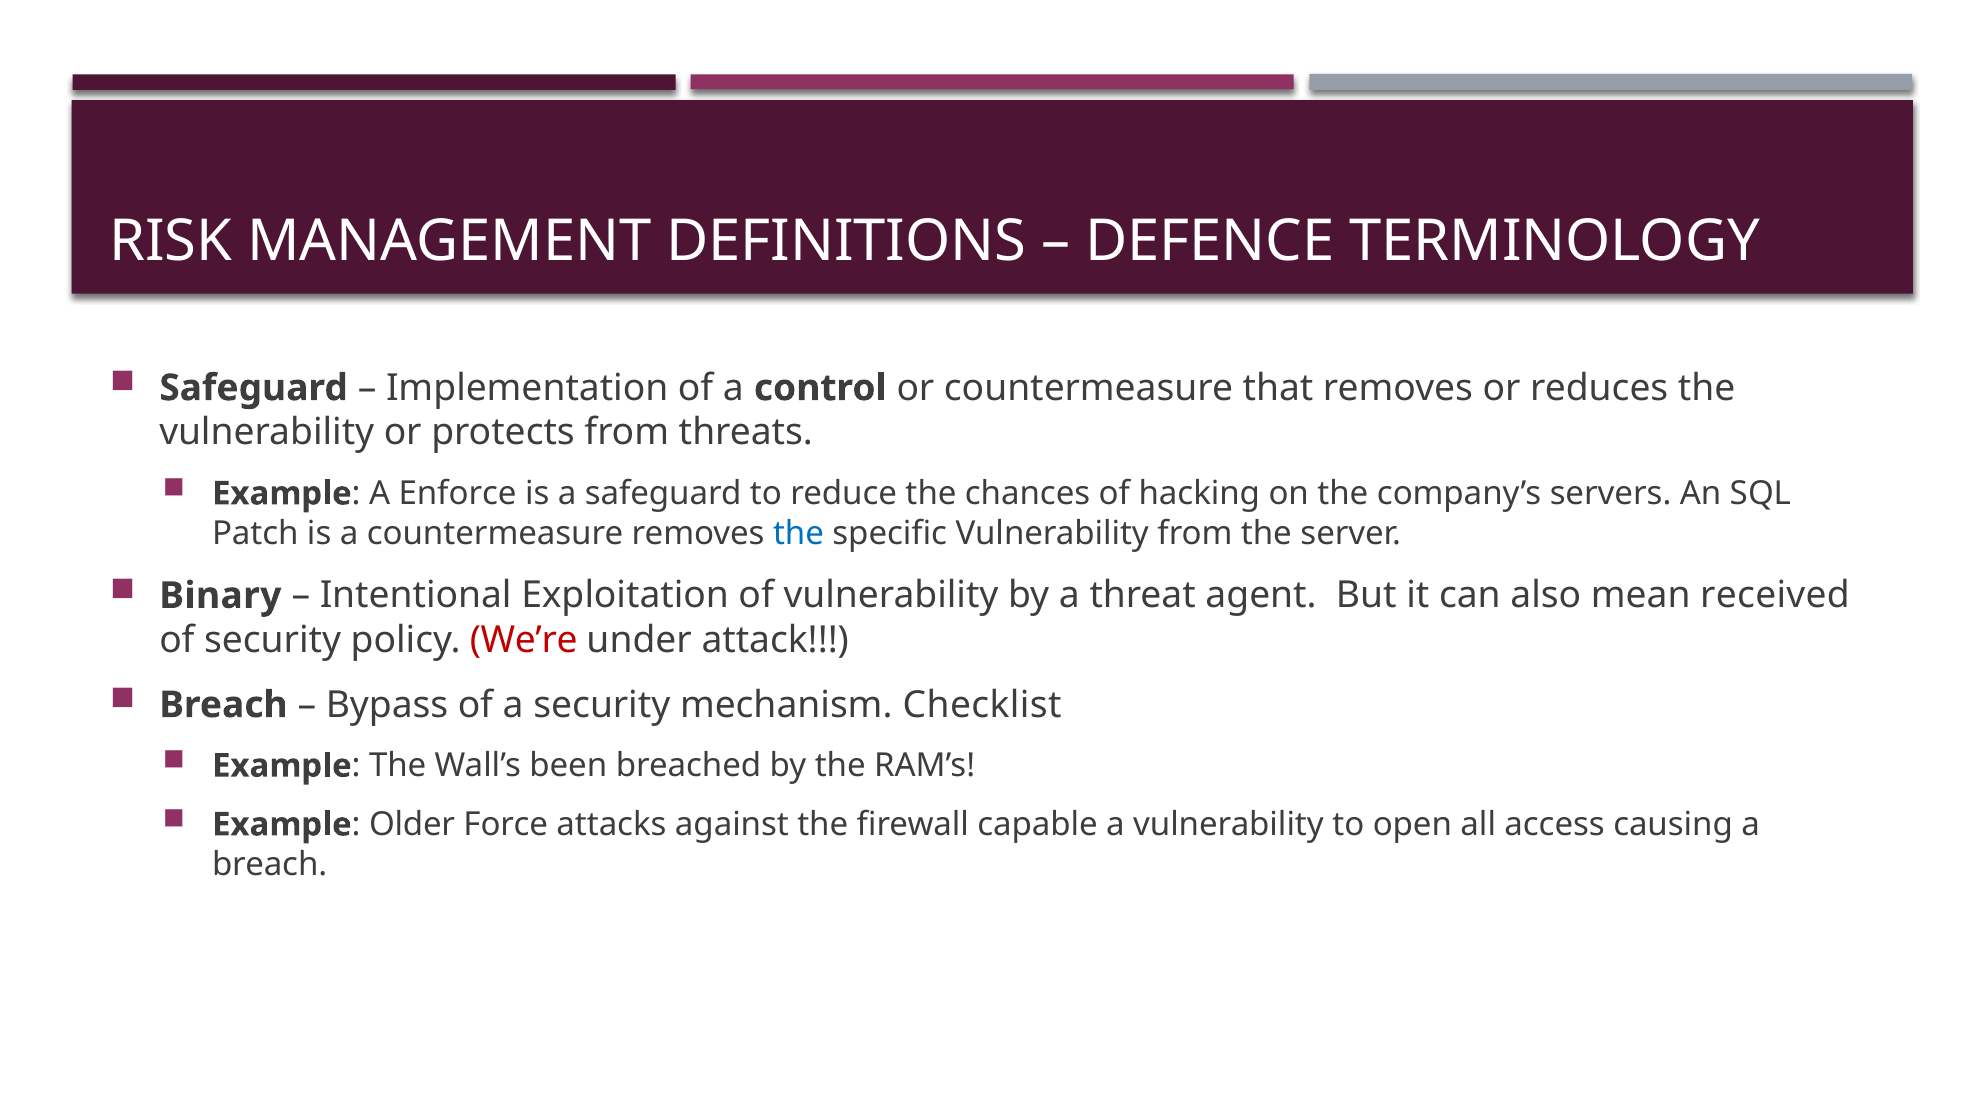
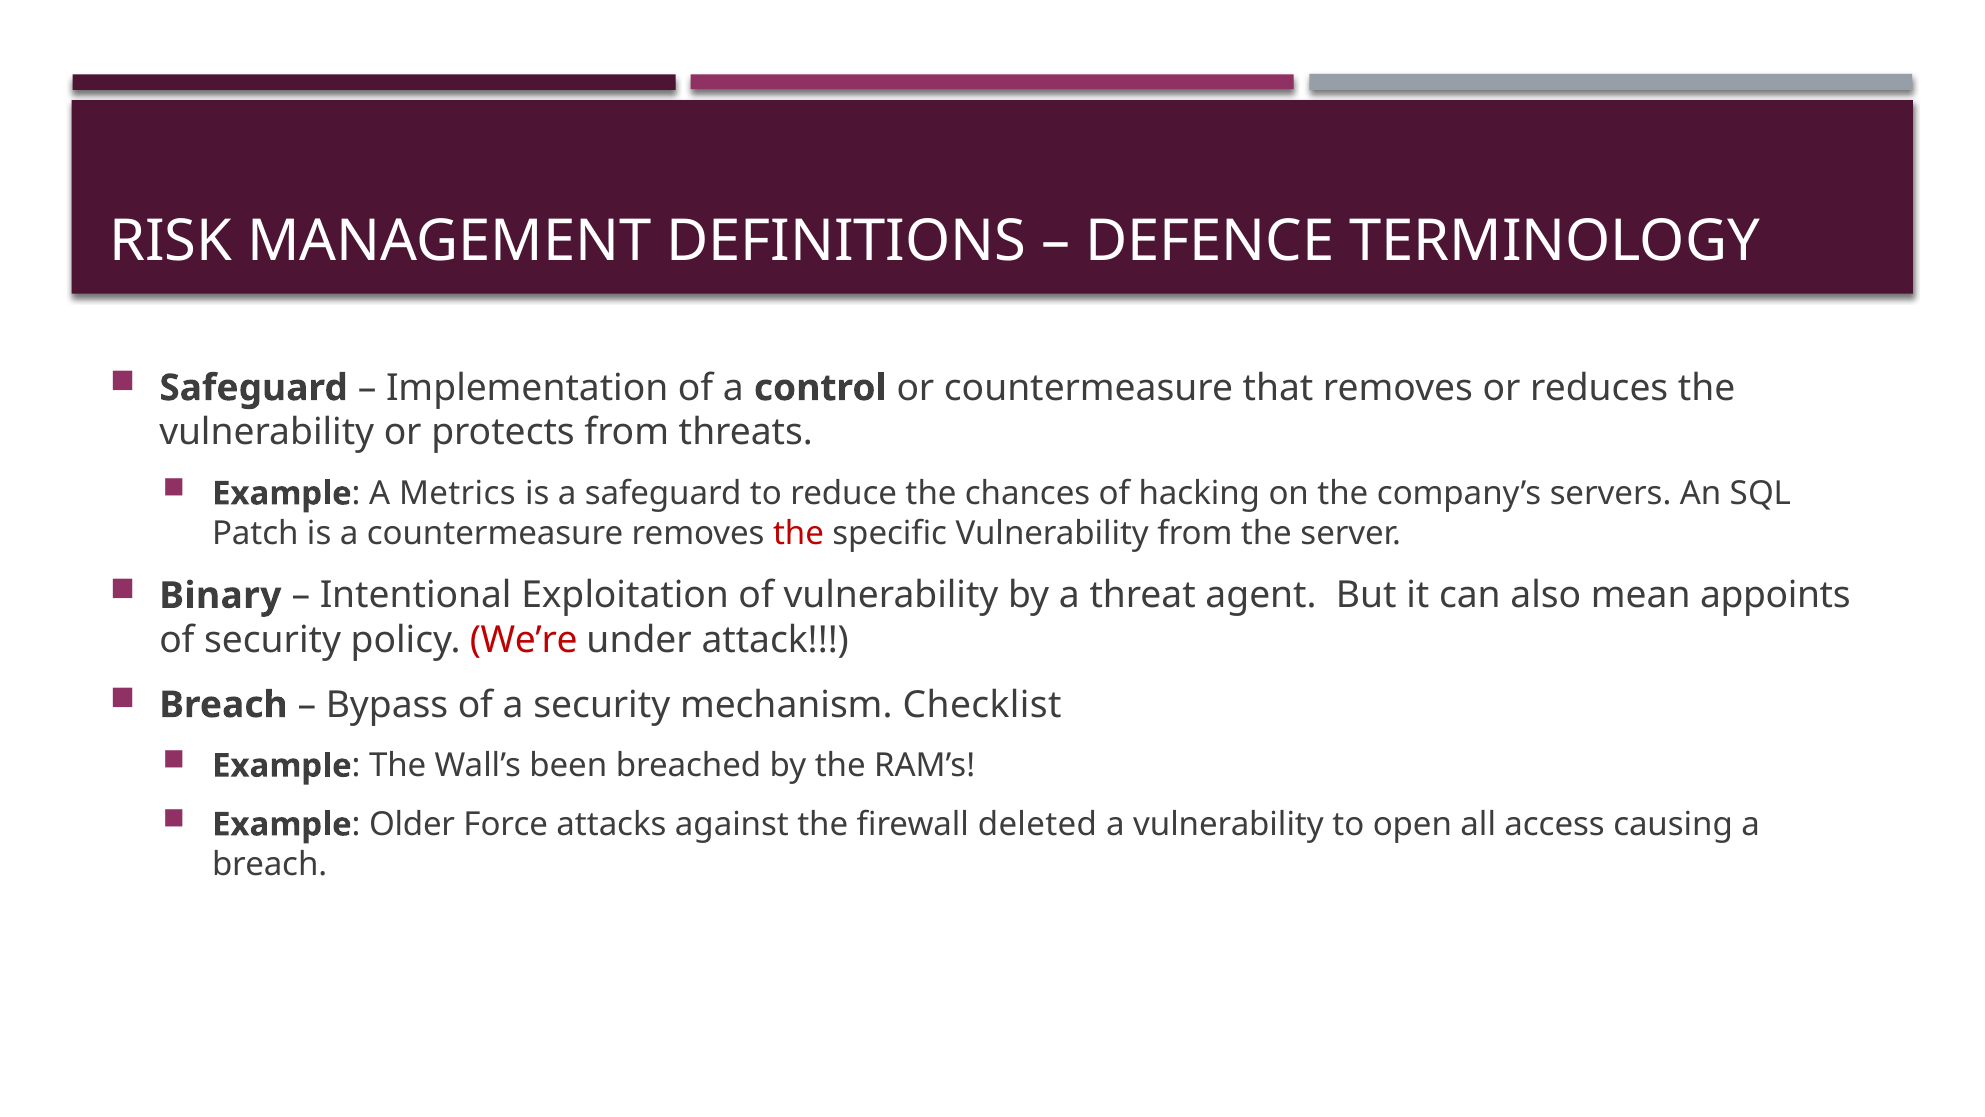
Enforce: Enforce -> Metrics (457, 493)
the colour: blue -> red (799, 533)
received: received -> appoints (1775, 595)
capable: capable -> deleted (1037, 824)
